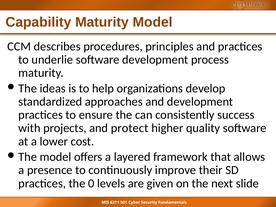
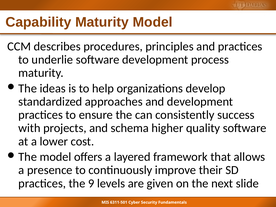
protect: protect -> schema (130, 128)
0: 0 -> 9 (91, 183)
